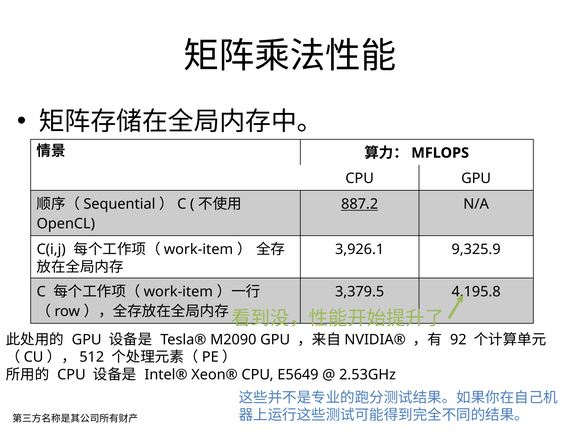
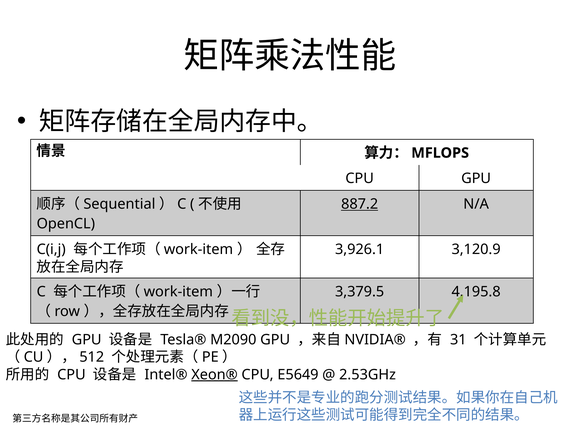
9,325.9: 9,325.9 -> 3,120.9 (476, 249)
92: 92 -> 31 (458, 340)
Xeon® underline: none -> present (214, 375)
